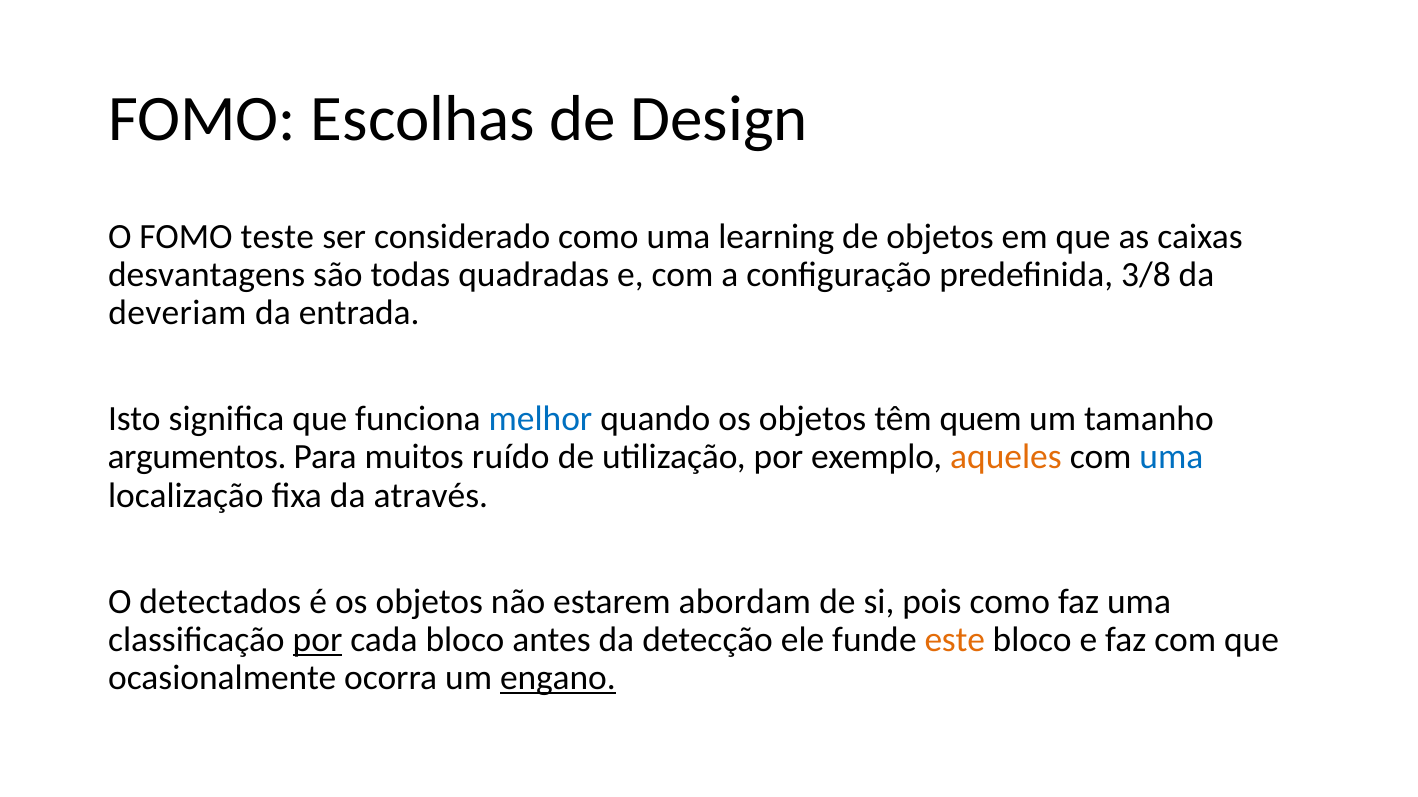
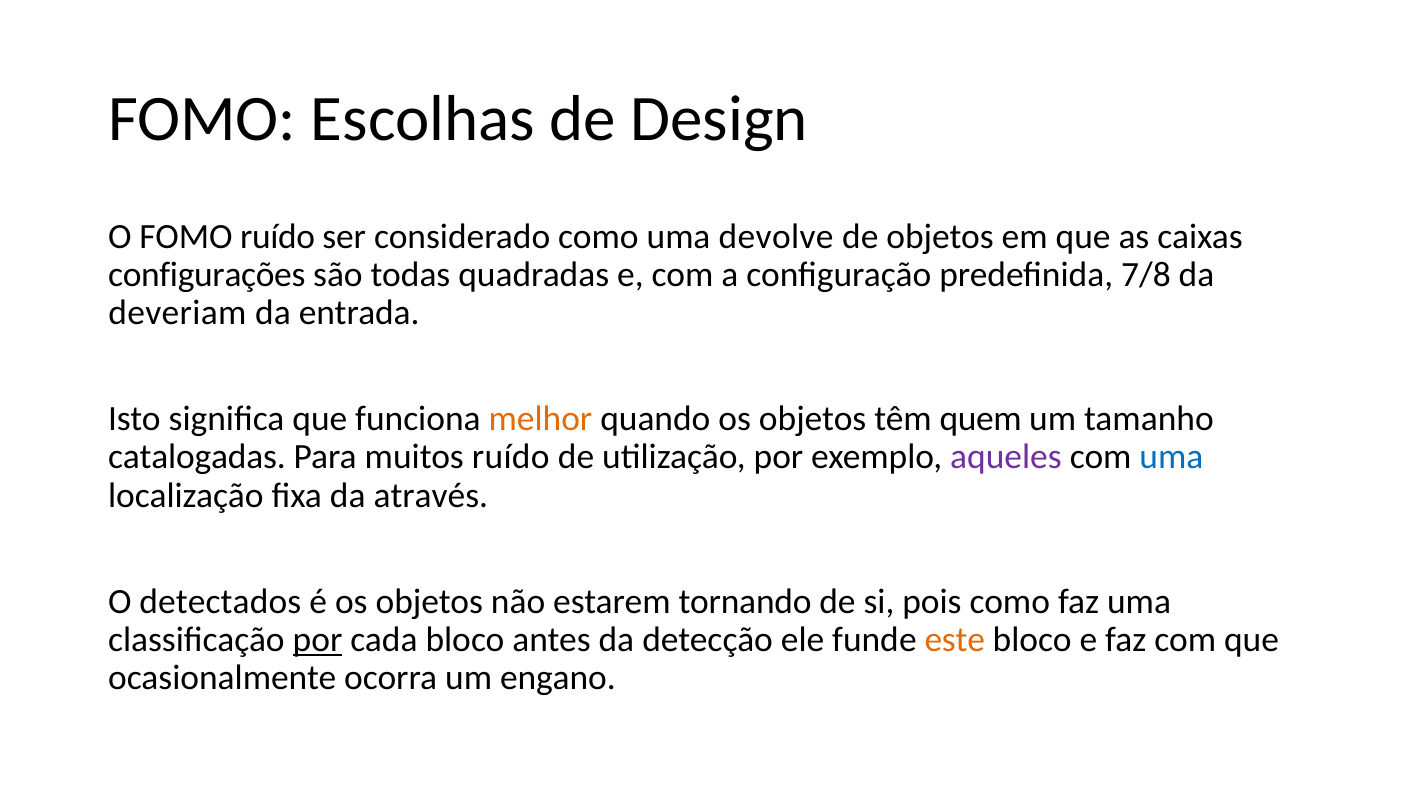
FOMO teste: teste -> ruído (278, 237)
learning: learning -> devolve (776, 237)
desvantagens: desvantagens -> configurações (207, 275)
3/8: 3/8 -> 7/8 (1146, 275)
melhor colour: blue -> orange (540, 419)
argumentos: argumentos -> catalogadas (197, 457)
aqueles colour: orange -> purple (1006, 457)
abordam: abordam -> tornando (745, 602)
engano underline: present -> none (558, 678)
